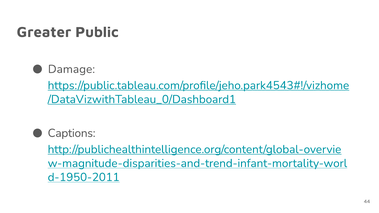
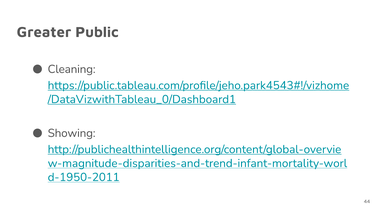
Damage: Damage -> Cleaning (72, 69)
Captions: Captions -> Showing (72, 133)
